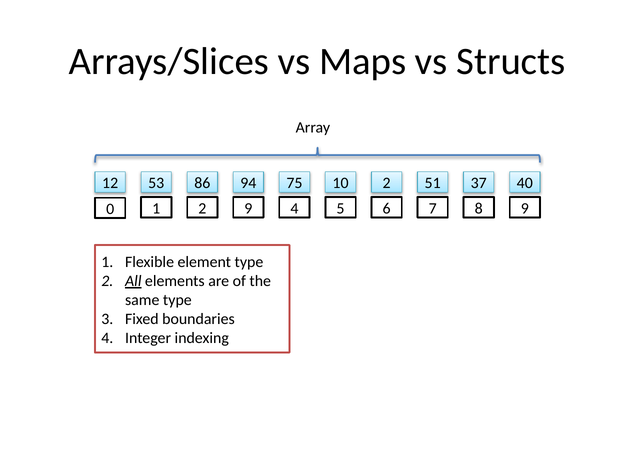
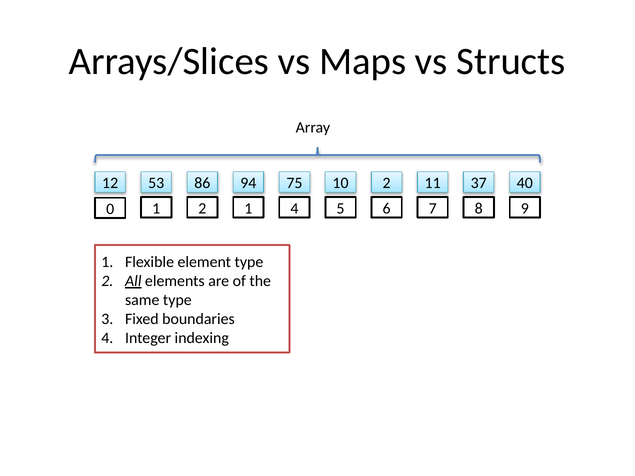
51: 51 -> 11 (433, 183)
2 9: 9 -> 1 (248, 209)
